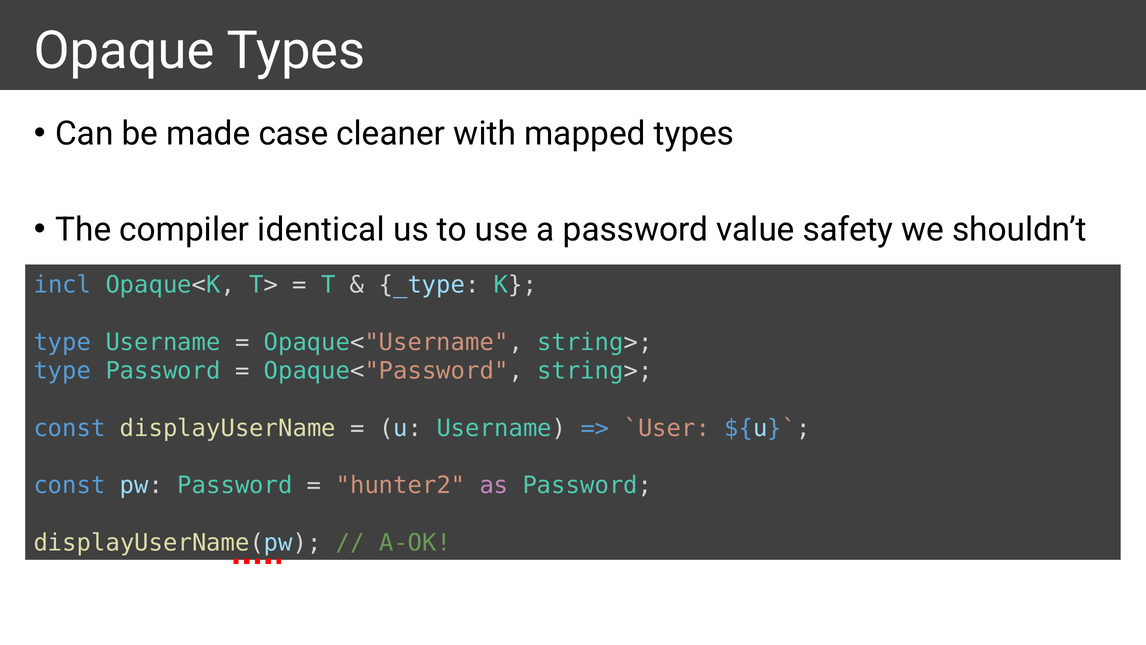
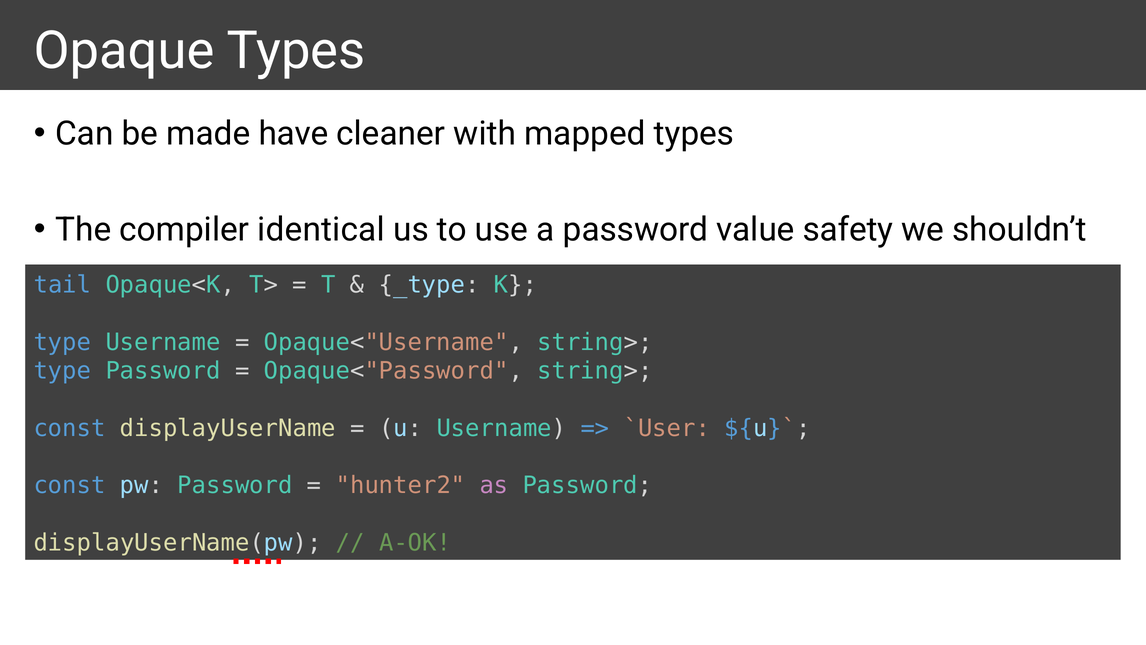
case: case -> have (293, 134)
incl: incl -> tail (62, 285)
